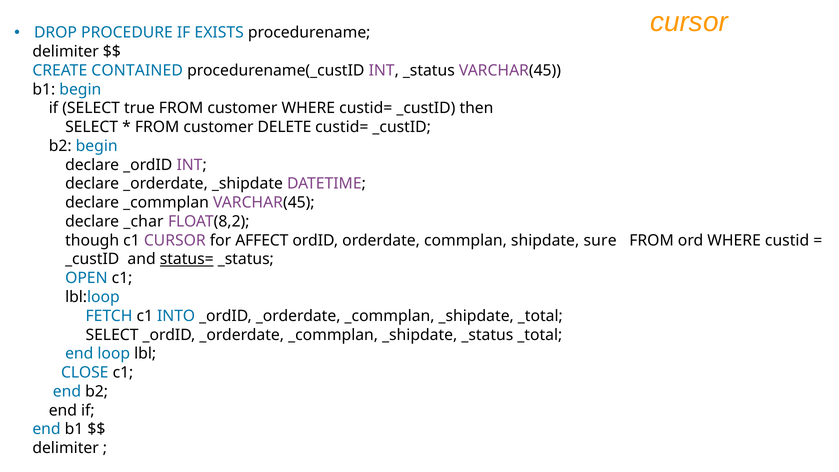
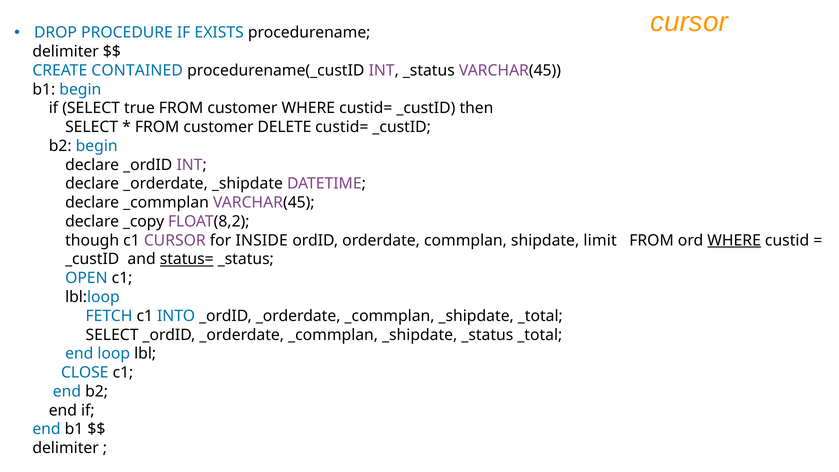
_char: _char -> _copy (144, 222)
AFFECT: AFFECT -> INSIDE (262, 240)
sure: sure -> limit (600, 240)
WHERE underline: none -> present (734, 240)
